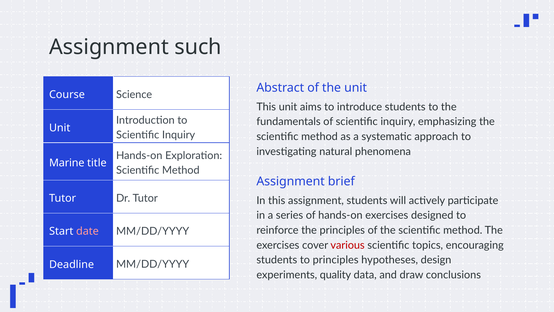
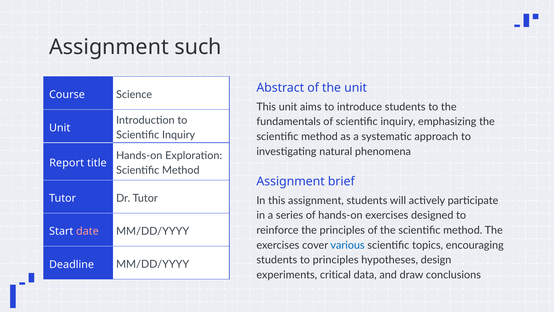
Marine: Marine -> Report (67, 163)
various colour: red -> blue (348, 245)
quality: quality -> critical (335, 275)
